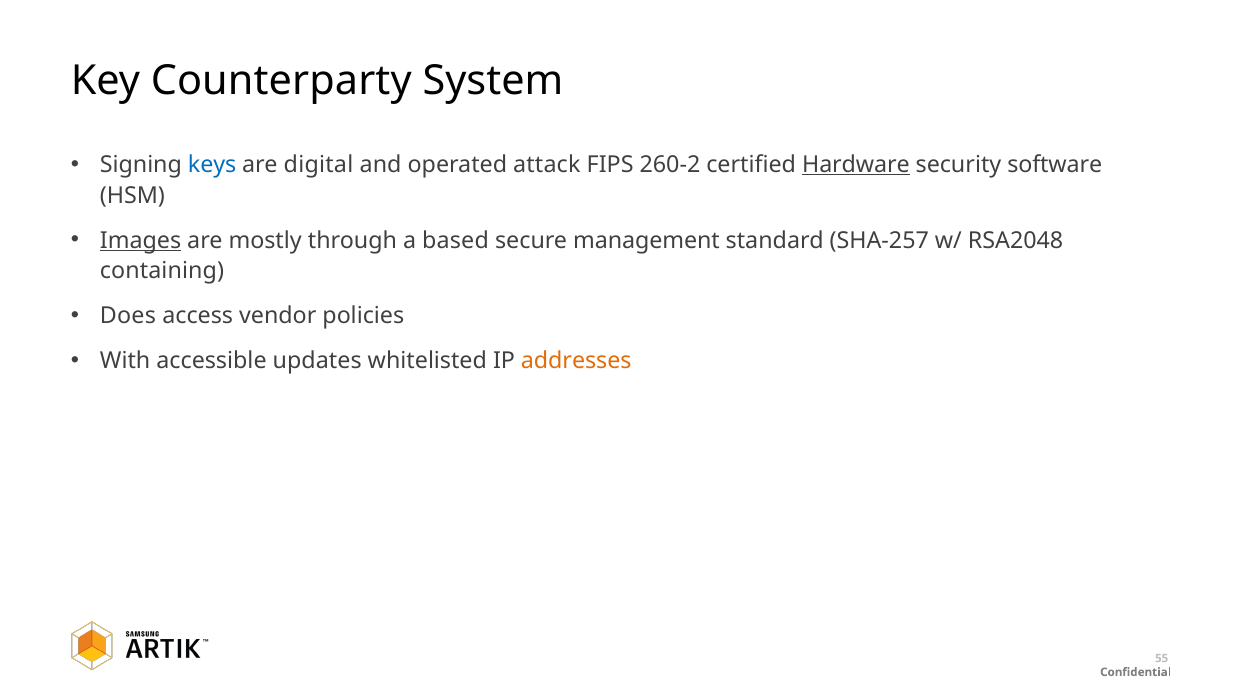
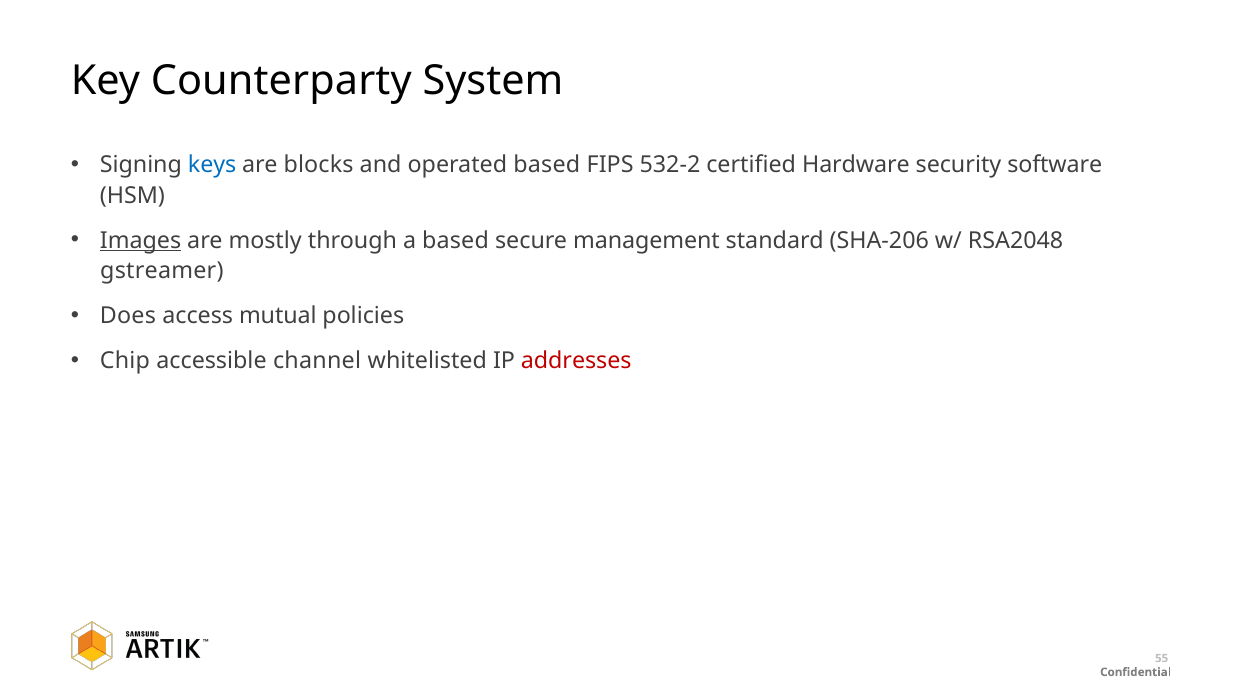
digital: digital -> blocks (319, 165)
operated attack: attack -> based (547, 165)
260-2: 260-2 -> 532-2 (670, 165)
Hardware underline: present -> none (856, 165)
SHA-257: SHA-257 -> SHA-206 (879, 240)
containing: containing -> gstreamer (162, 271)
vendor: vendor -> mutual (278, 316)
With: With -> Chip (125, 361)
updates: updates -> channel (317, 361)
addresses colour: orange -> red (576, 361)
